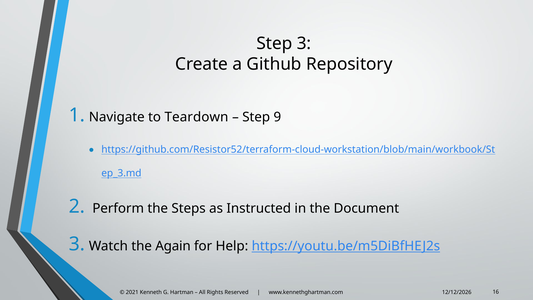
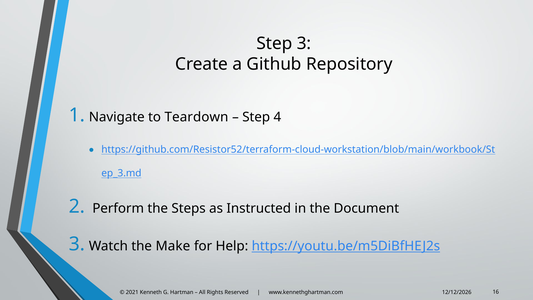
9: 9 -> 4 (277, 117)
Again: Again -> Make (173, 246)
